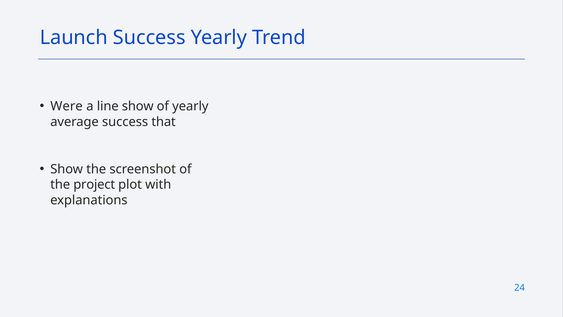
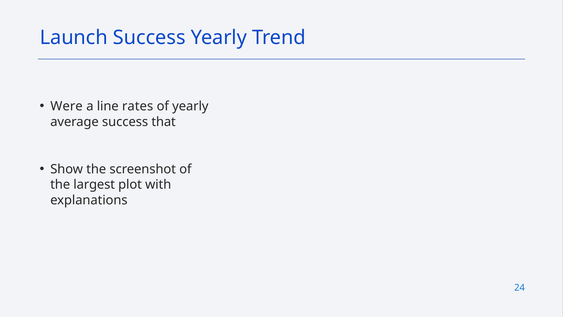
line show: show -> rates (138, 106)
project: project -> largest (94, 185)
